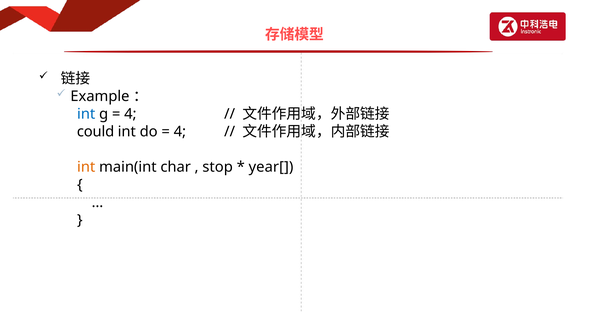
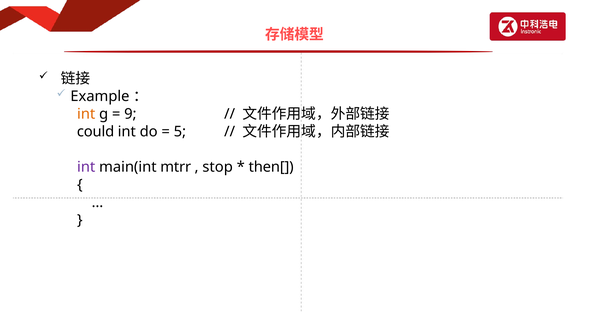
int colour: blue -> orange (86, 114)
4: 4 -> 9 (130, 114)
4: 4 -> 5 (180, 132)
int colour: orange -> purple (86, 167)
char: char -> mtrr (176, 167)
year[: year[ -> then[ (271, 167)
